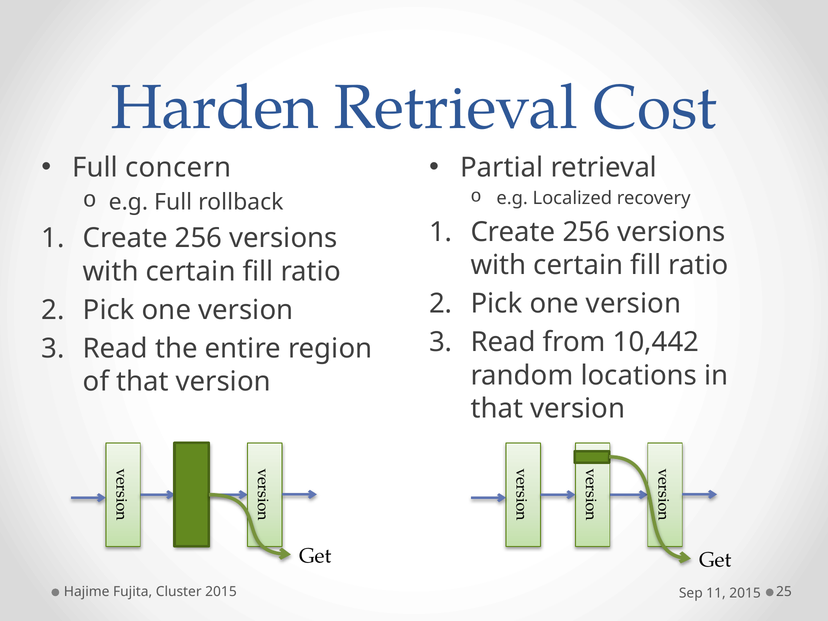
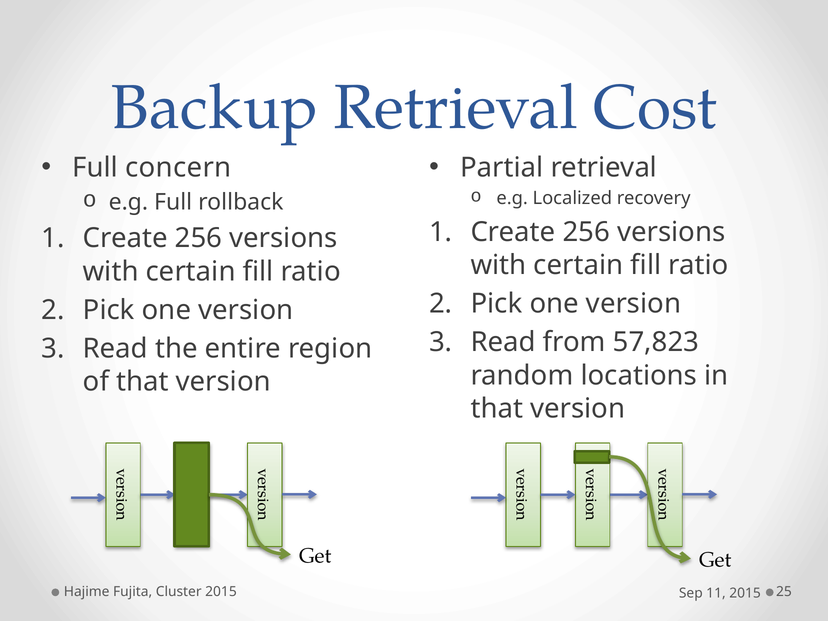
Harden: Harden -> Backup (214, 108)
10,442: 10,442 -> 57,823 (656, 342)
